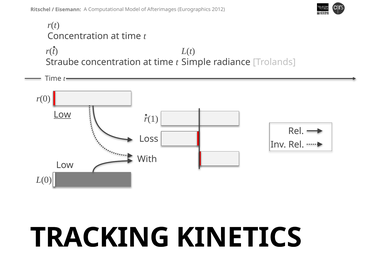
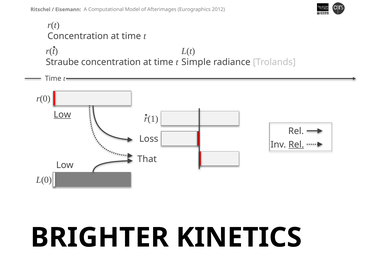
Rel underline: none -> present (296, 145)
With: With -> That (147, 159)
TRACKING: TRACKING -> BRIGHTER (100, 238)
